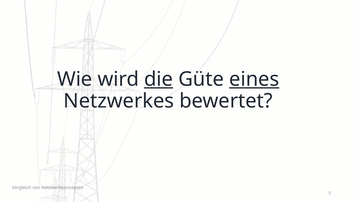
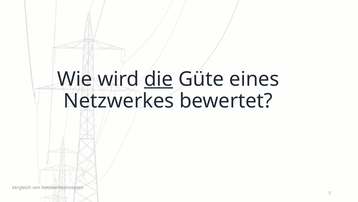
eines underline: present -> none (254, 79)
